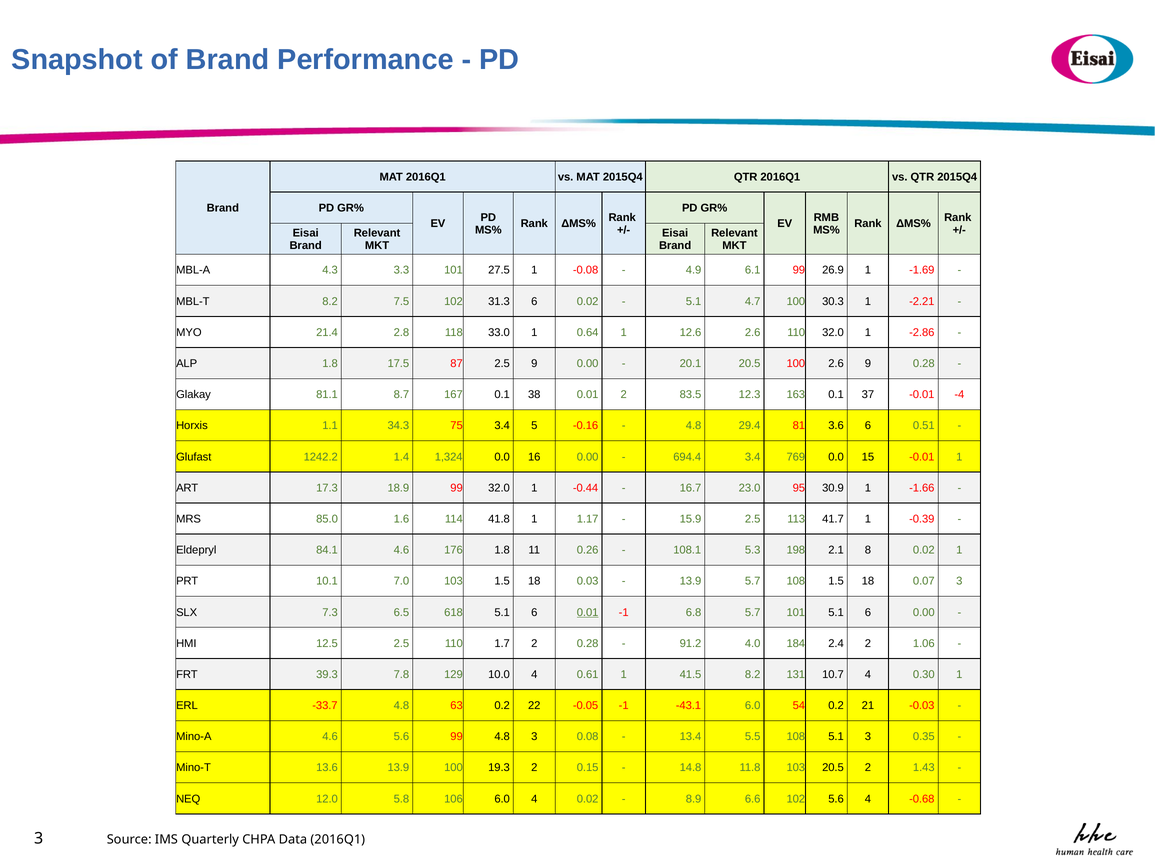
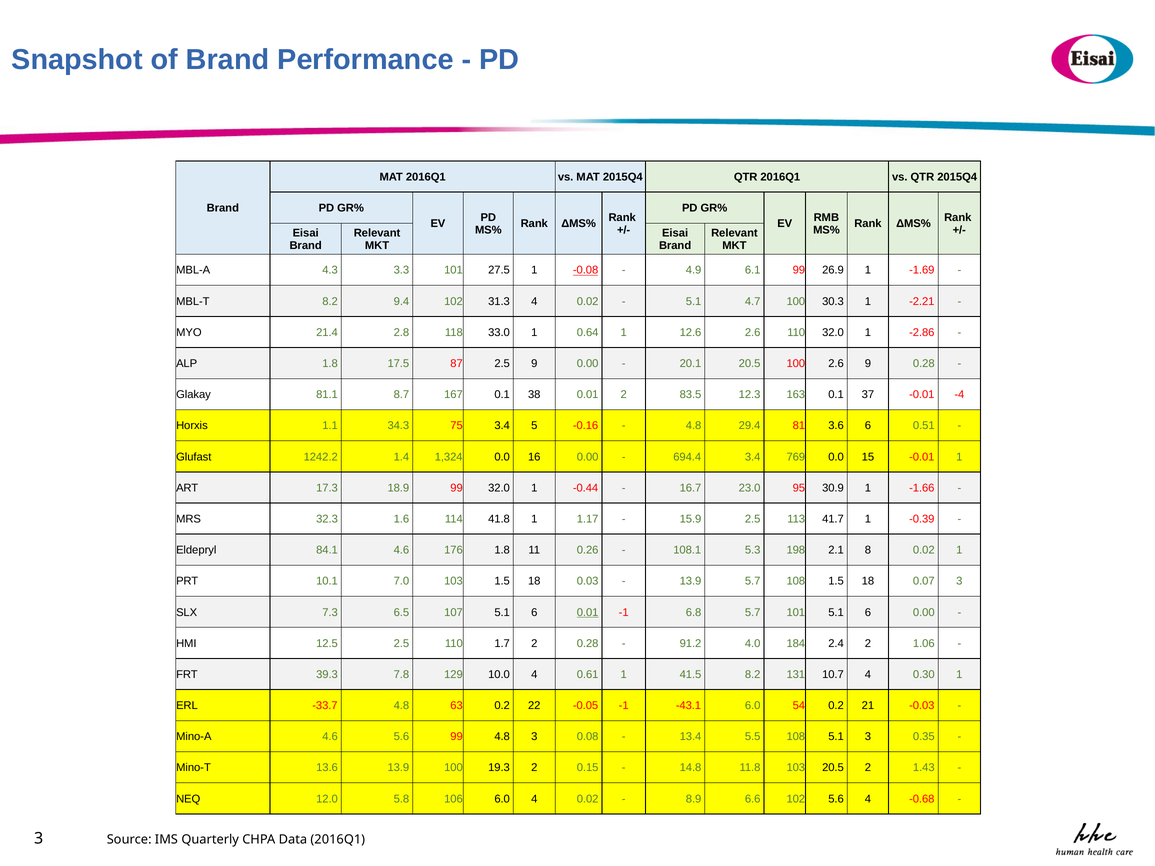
-0.08 underline: none -> present (586, 270)
7.5: 7.5 -> 9.4 (401, 301)
31.3 6: 6 -> 4 (534, 301)
85.0: 85.0 -> 32.3 (327, 519)
618: 618 -> 107 (454, 612)
